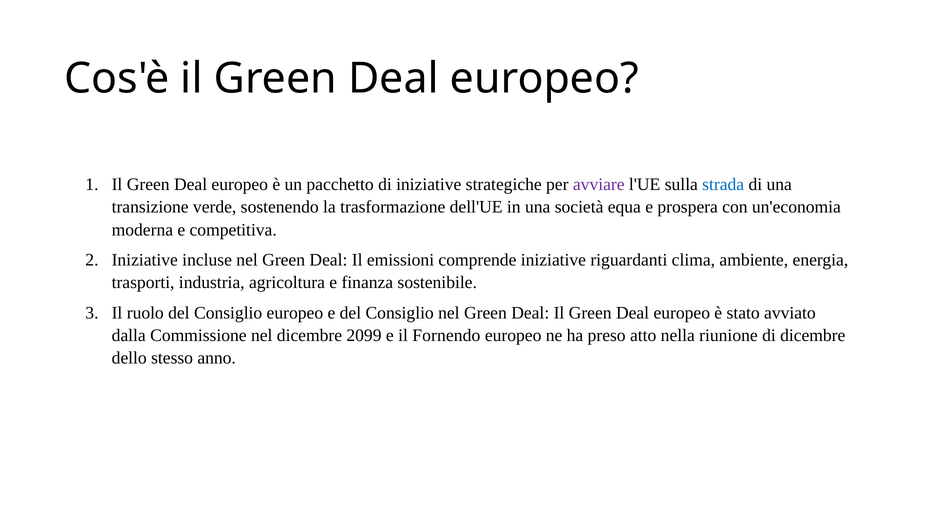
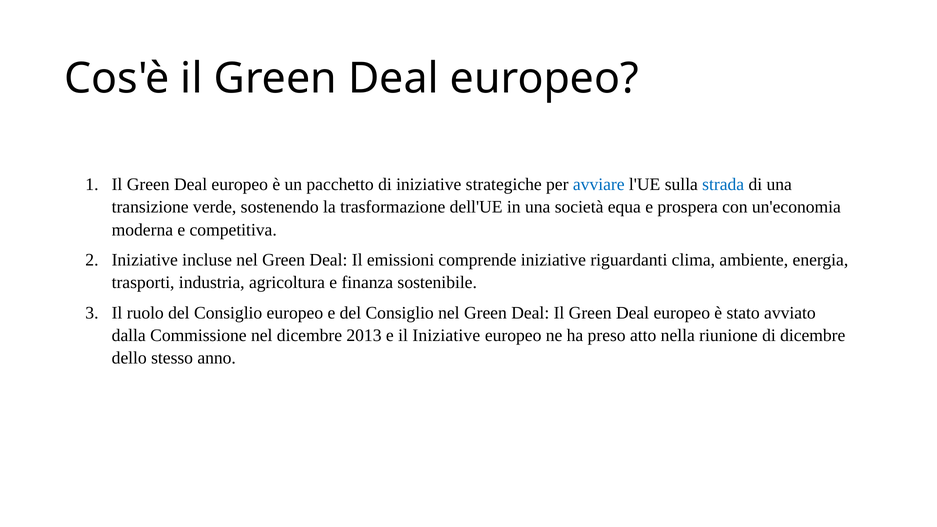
avviare colour: purple -> blue (599, 185)
2099: 2099 -> 2013 (364, 336)
il Fornendo: Fornendo -> Iniziative (446, 336)
